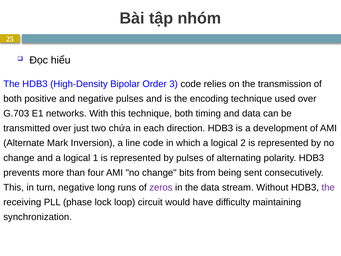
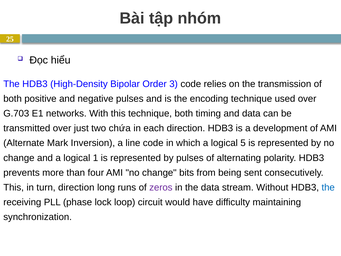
2: 2 -> 5 (243, 143)
turn negative: negative -> direction (76, 187)
the colour: purple -> blue (328, 187)
